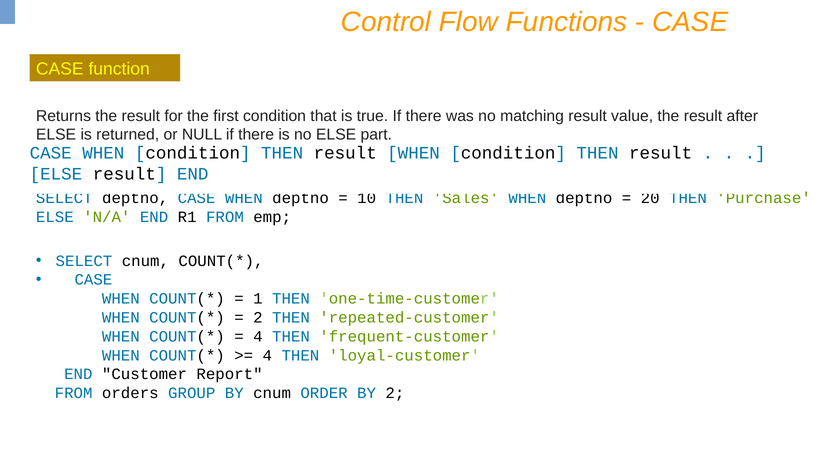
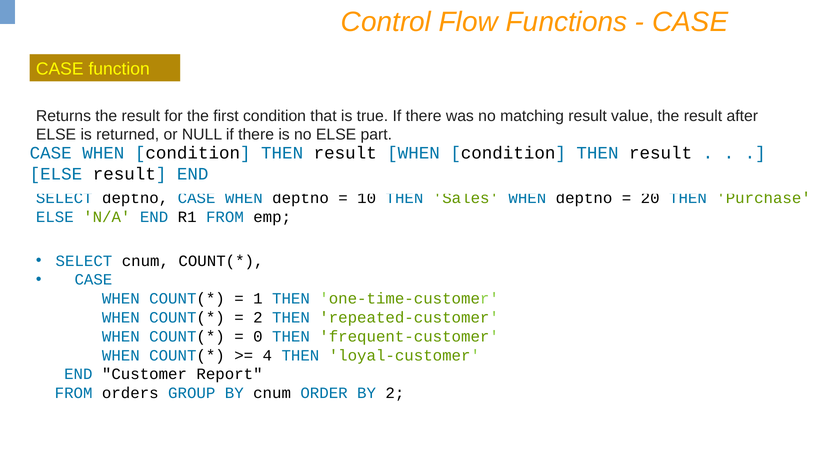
4: 4 -> 0 (258, 337)
